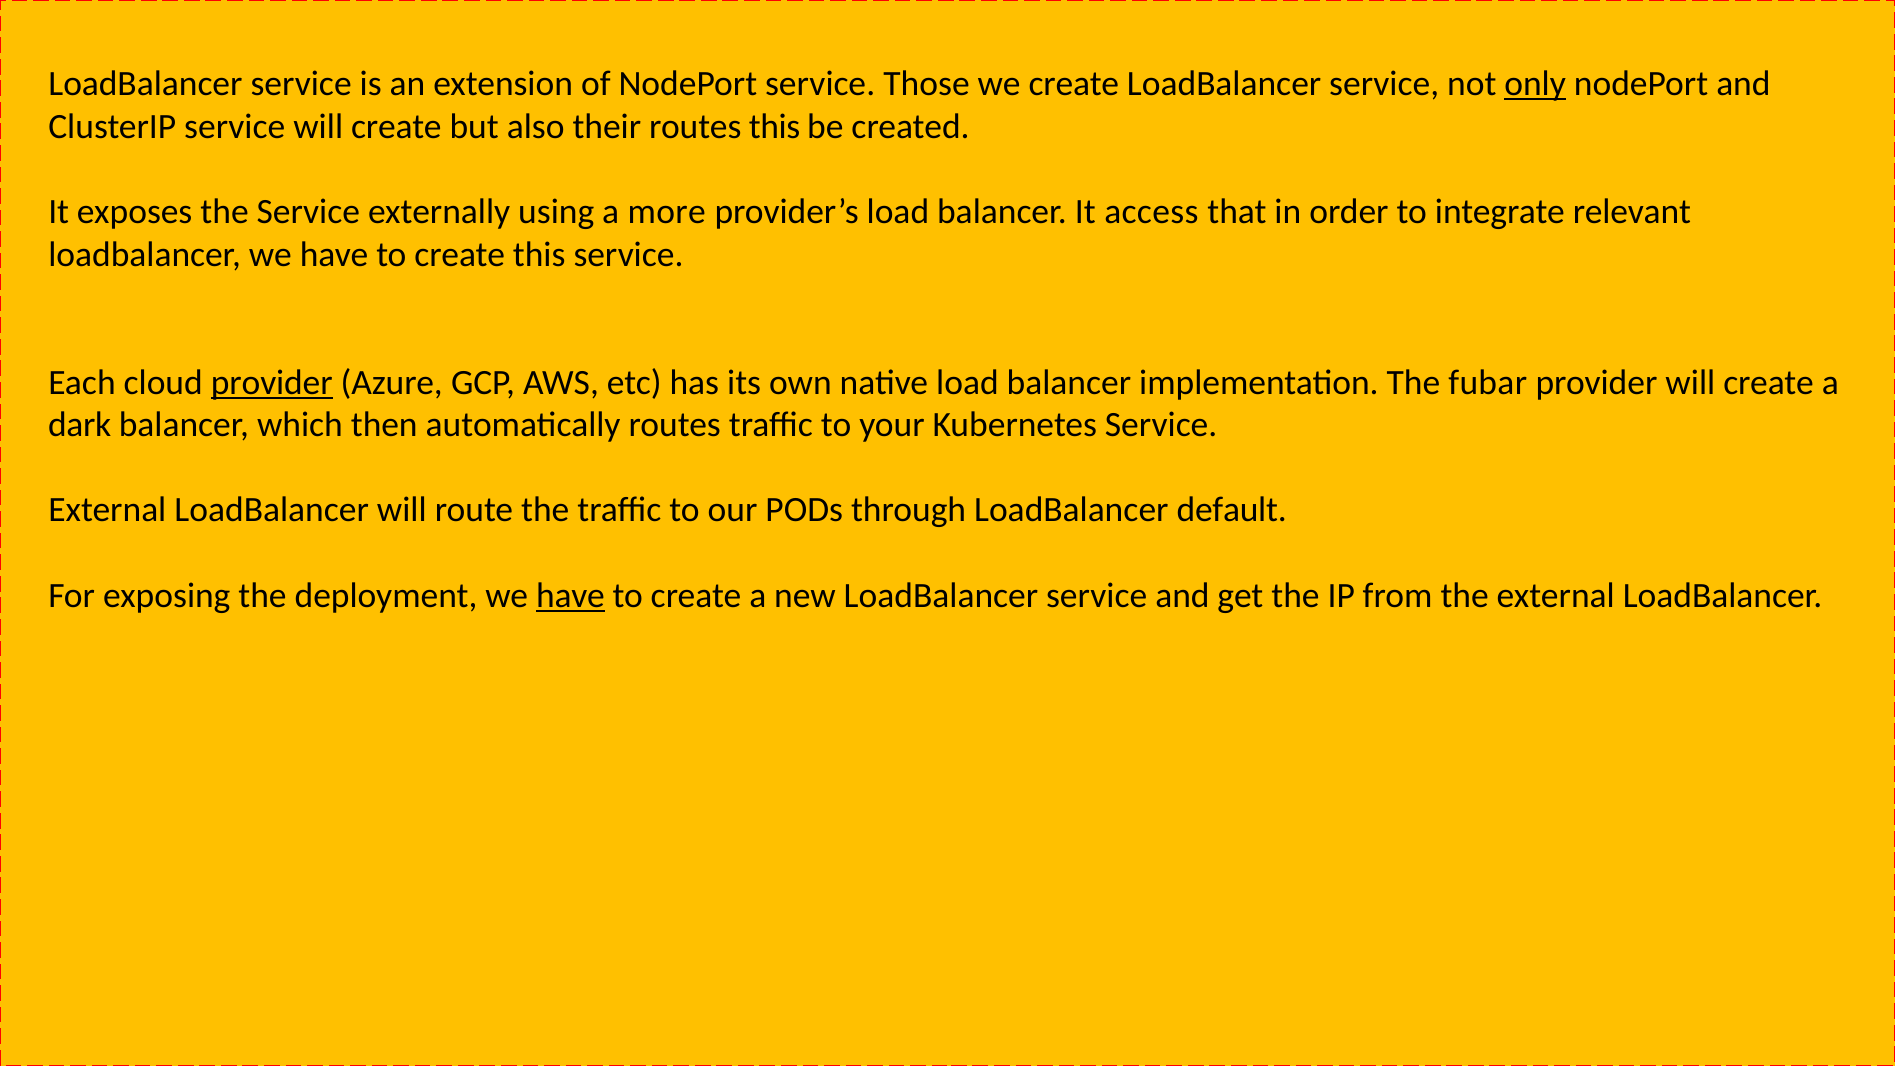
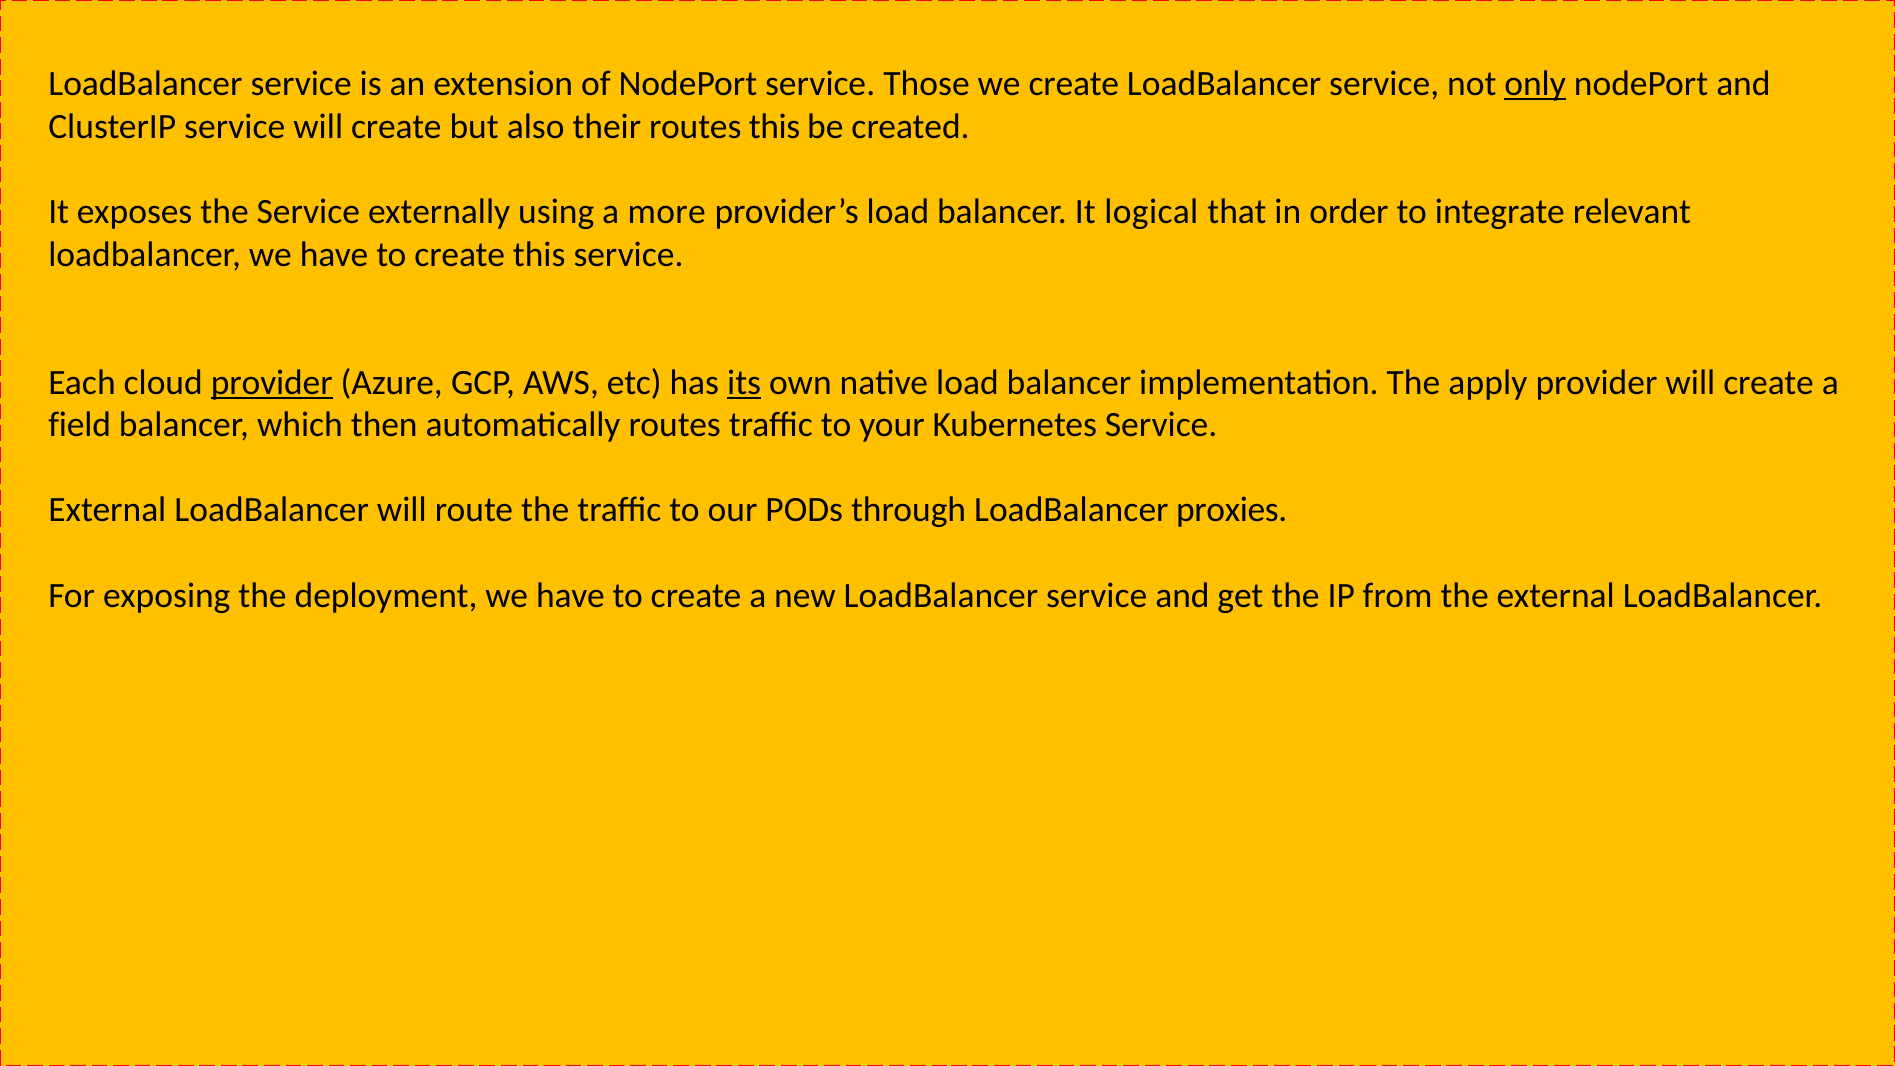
access: access -> logical (1151, 212)
its underline: none -> present (744, 382)
fubar: fubar -> apply (1488, 382)
dark: dark -> field (80, 425)
default: default -> proxies (1232, 510)
have underline: present -> none (570, 595)
